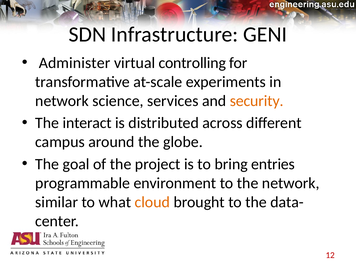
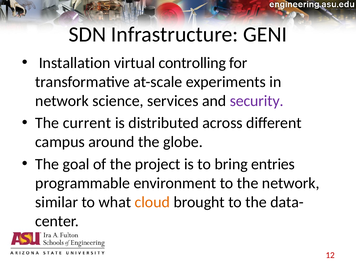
Administer: Administer -> Installation (75, 63)
security colour: orange -> purple (257, 101)
interact: interact -> current (87, 123)
